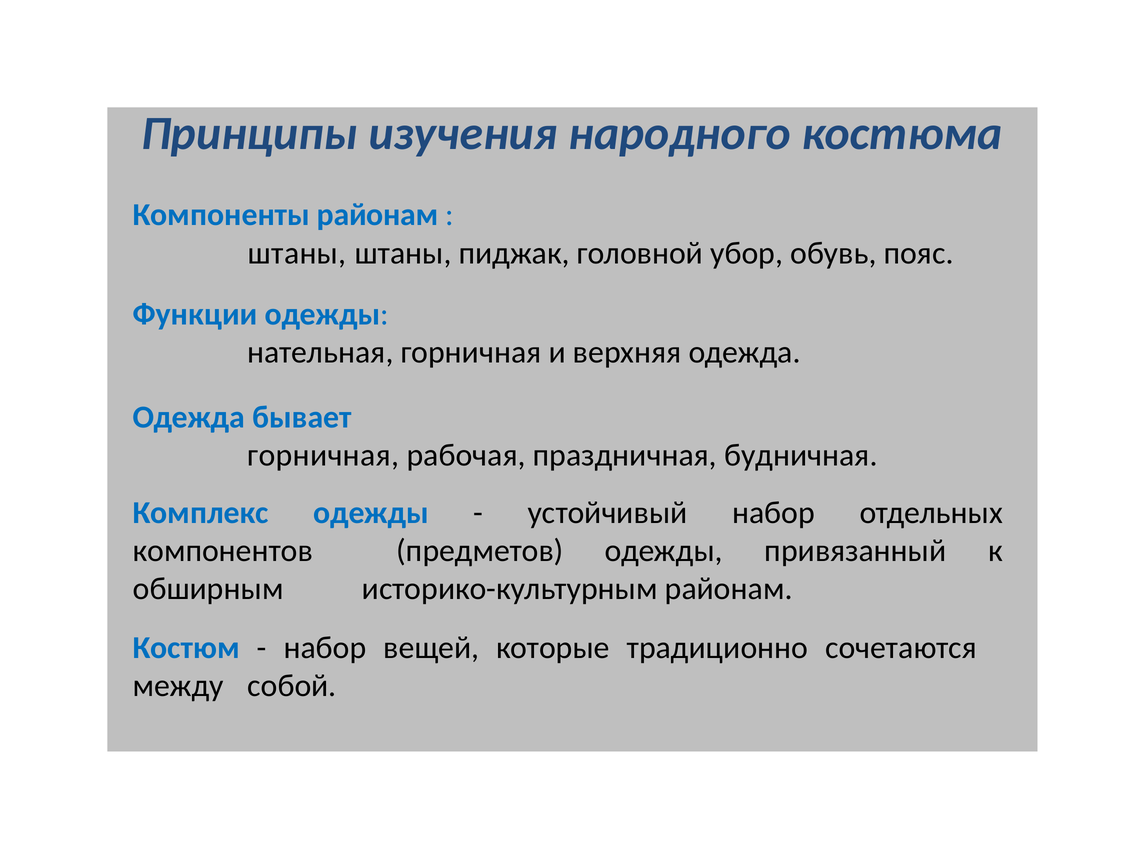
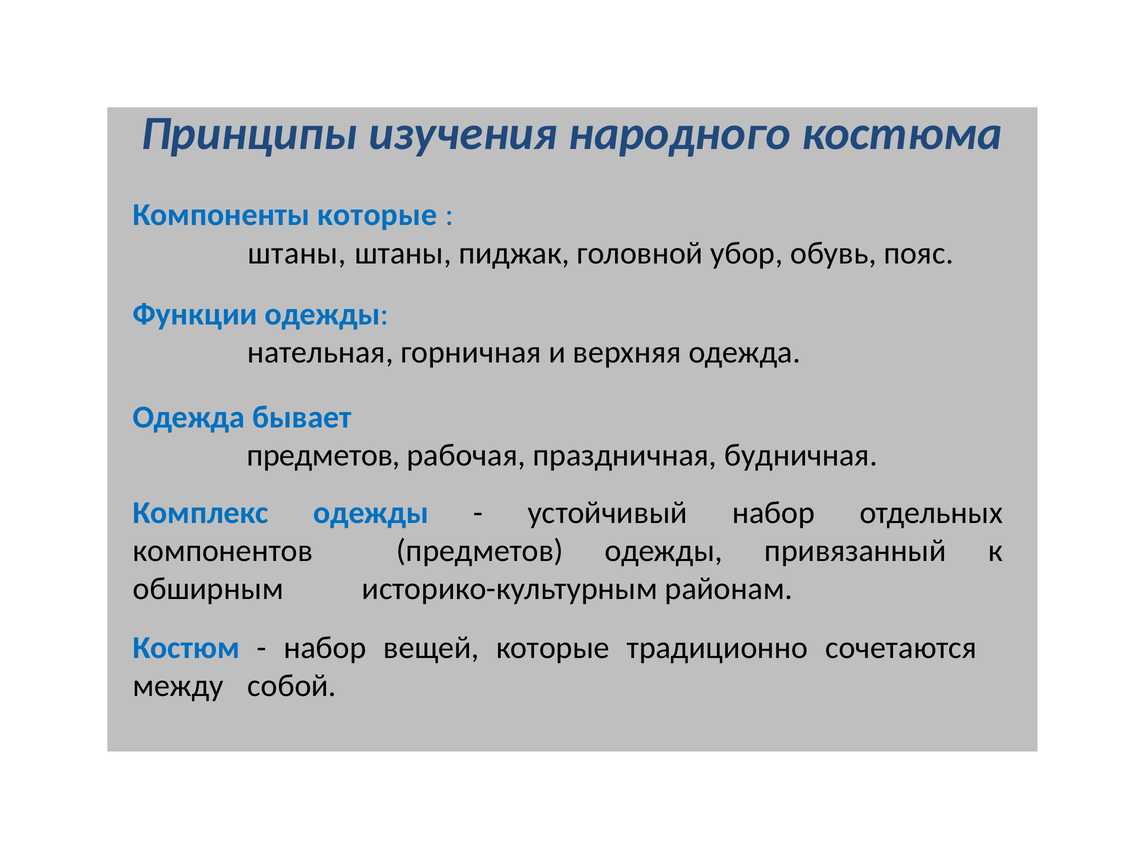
Компоненты районам: районам -> которые (377, 215)
горничная: горничная -> предметов (324, 455)
